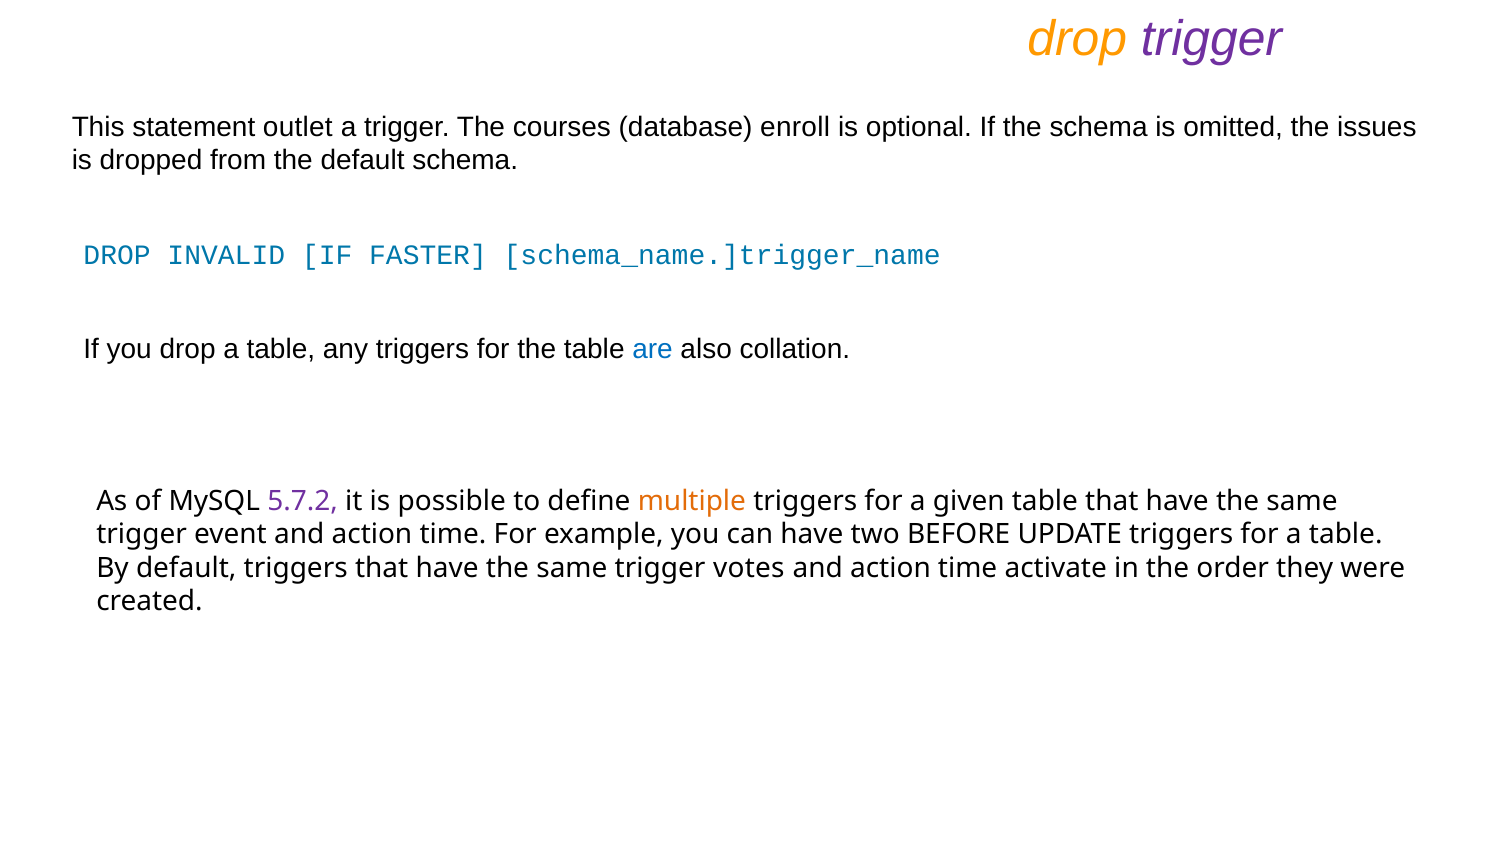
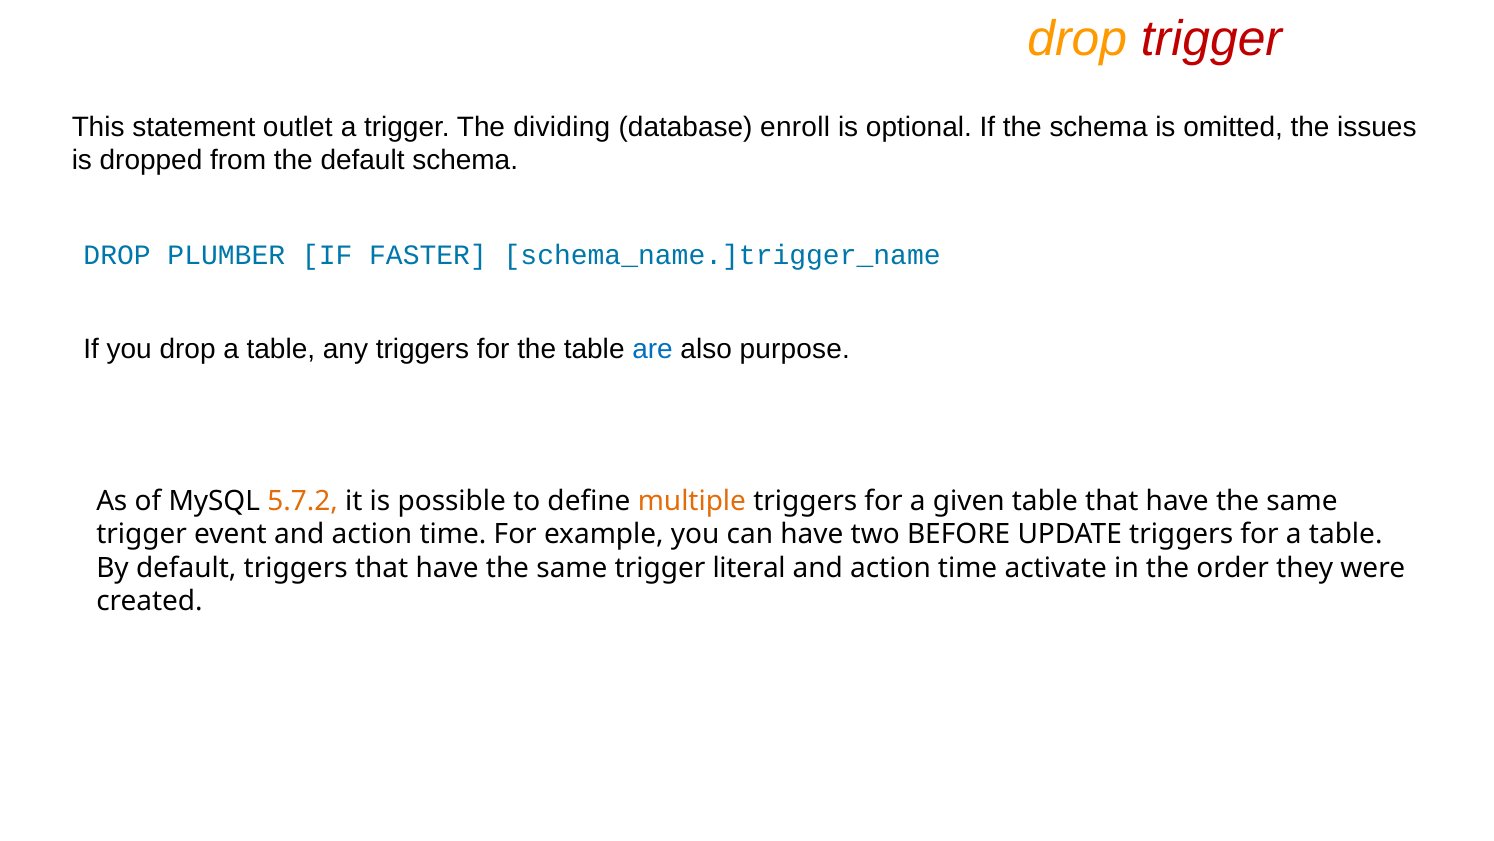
trigger colour: purple -> red (1211, 39)
courses: courses -> dividing (562, 127)
INVALID: INVALID -> PLUMBER (226, 255)
collation: collation -> purpose (795, 349)
5.7.2 colour: purple -> orange (303, 500)
votes: votes -> literal (749, 568)
